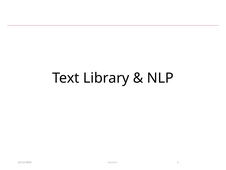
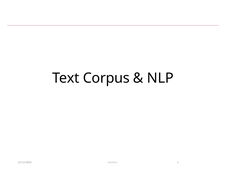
Library: Library -> Corpus (106, 78)
